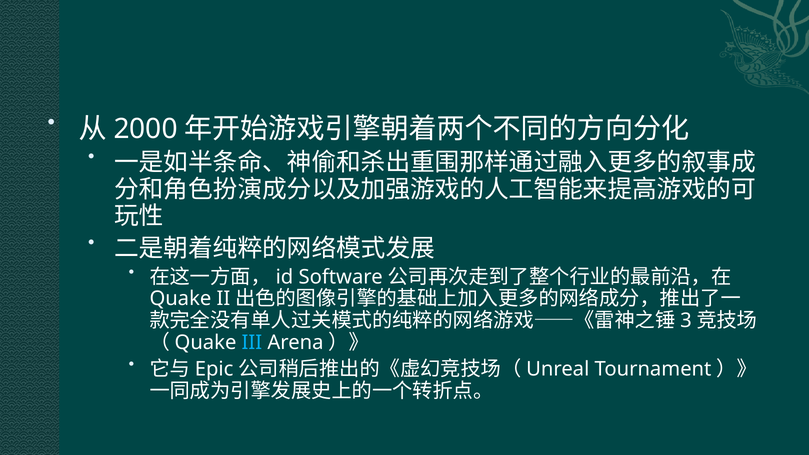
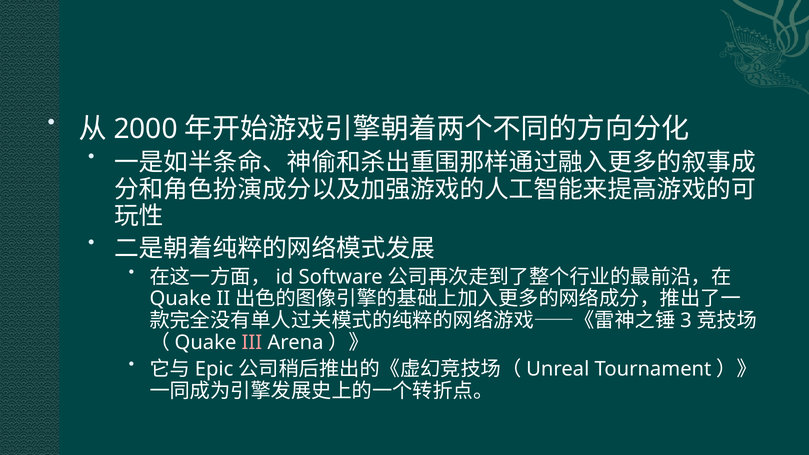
III colour: light blue -> pink (252, 343)
